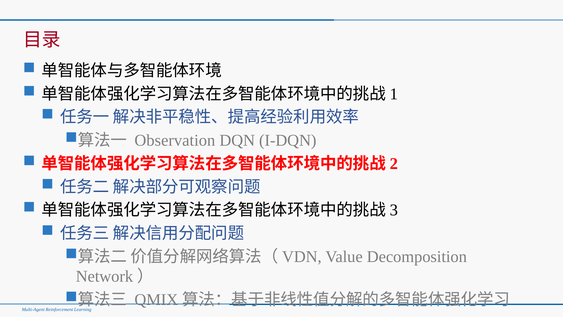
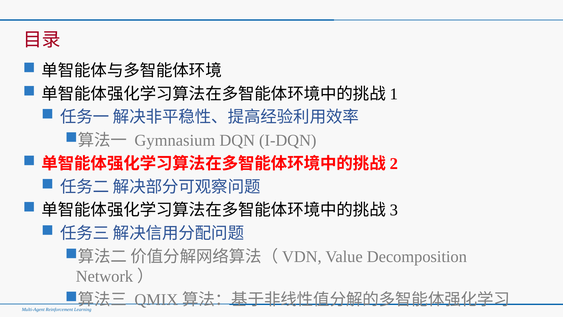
Observation: Observation -> Gymnasium (175, 140)
